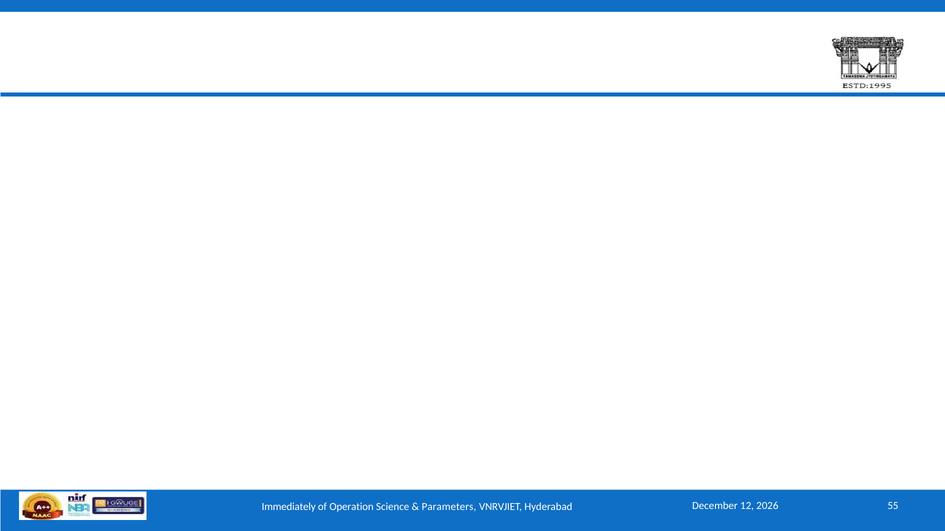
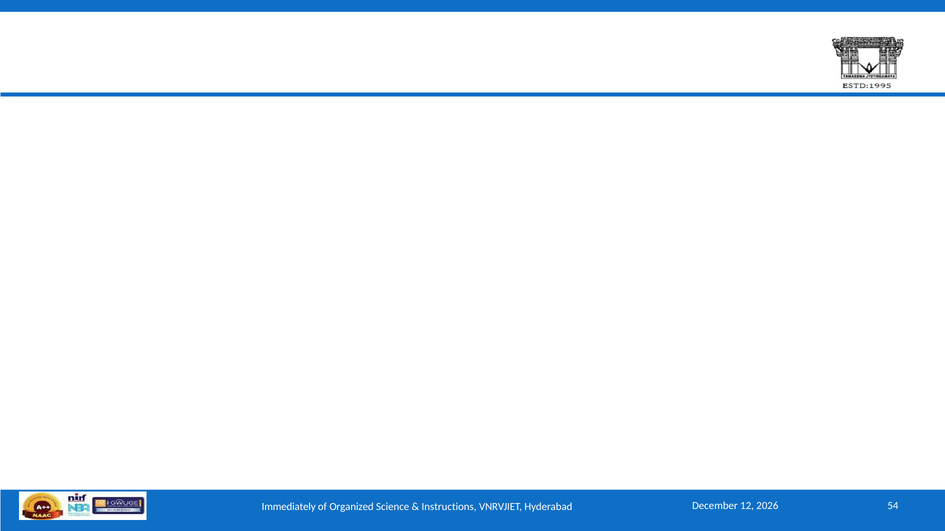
Operation: Operation -> Organized (352, 507)
Parameters: Parameters -> Instructions (449, 507)
55: 55 -> 54 (893, 506)
